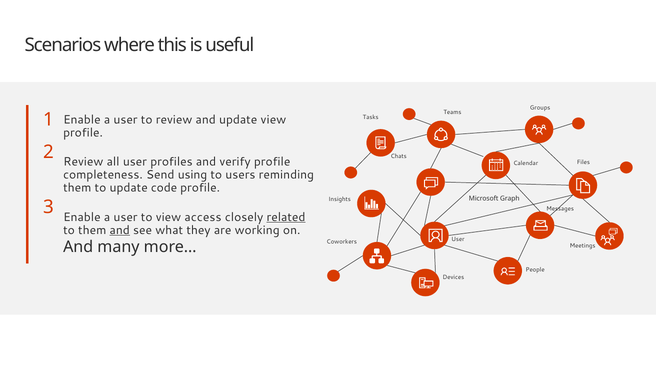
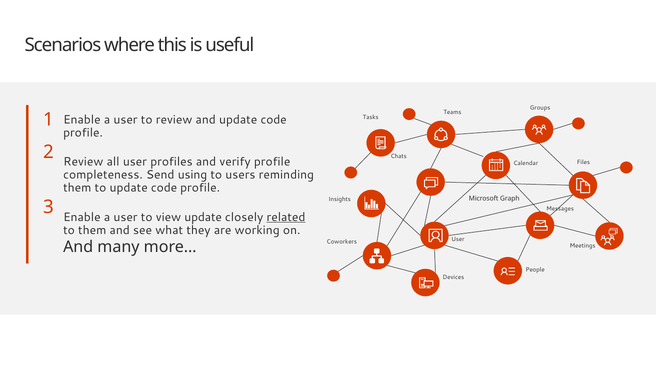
and update view: view -> code (274, 120)
view access: access -> update (203, 217)
and underline: present -> none (120, 230)
